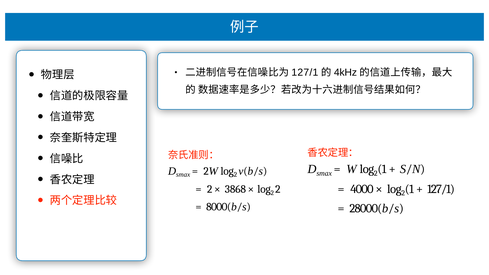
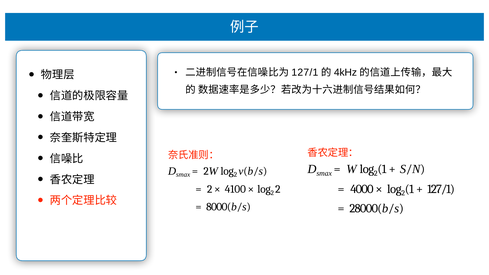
3868: 3868 -> 4100 (235, 189)
